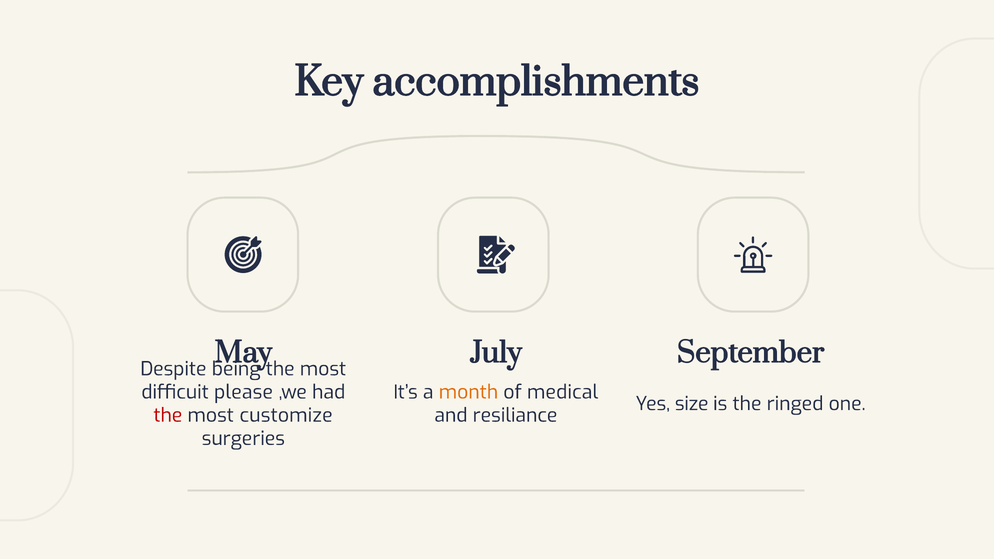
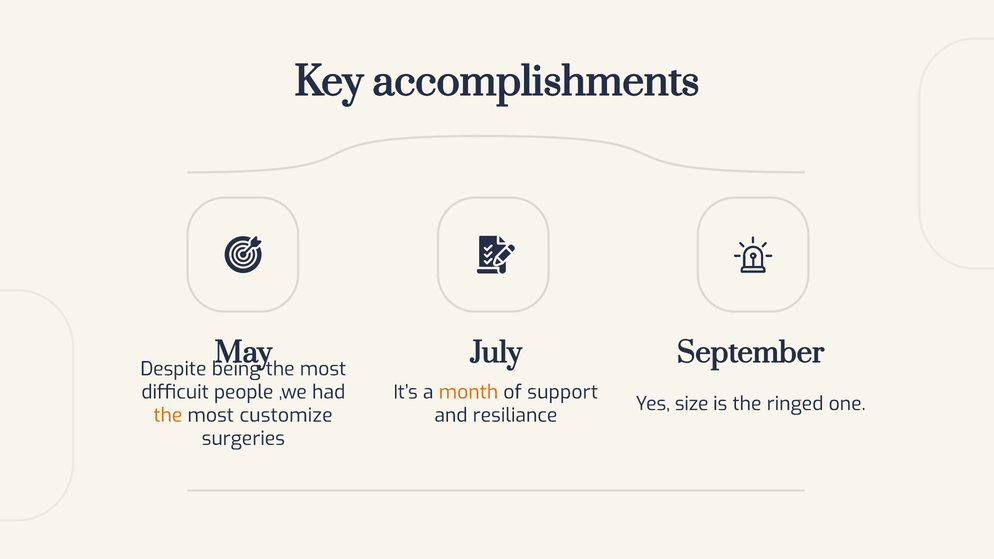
please: please -> people (244, 392)
medical: medical -> support (563, 392)
the colour: red -> orange (168, 415)
